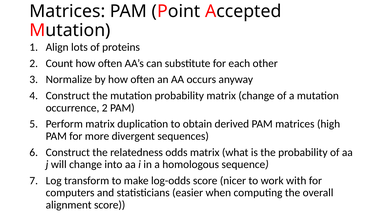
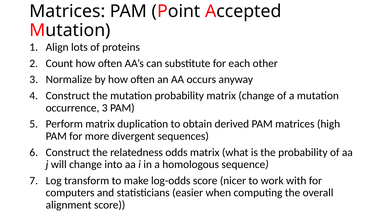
occurrence 2: 2 -> 3 (105, 108)
